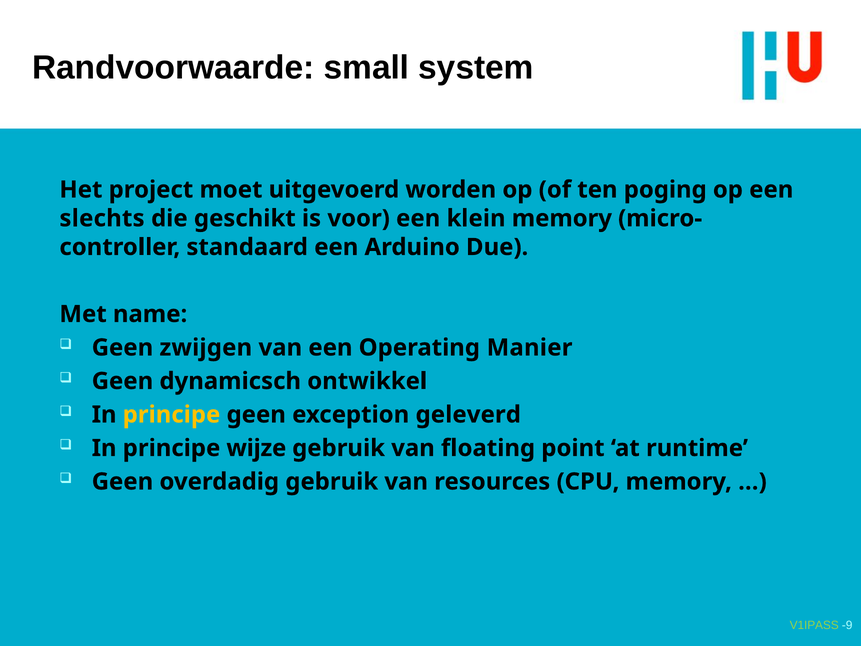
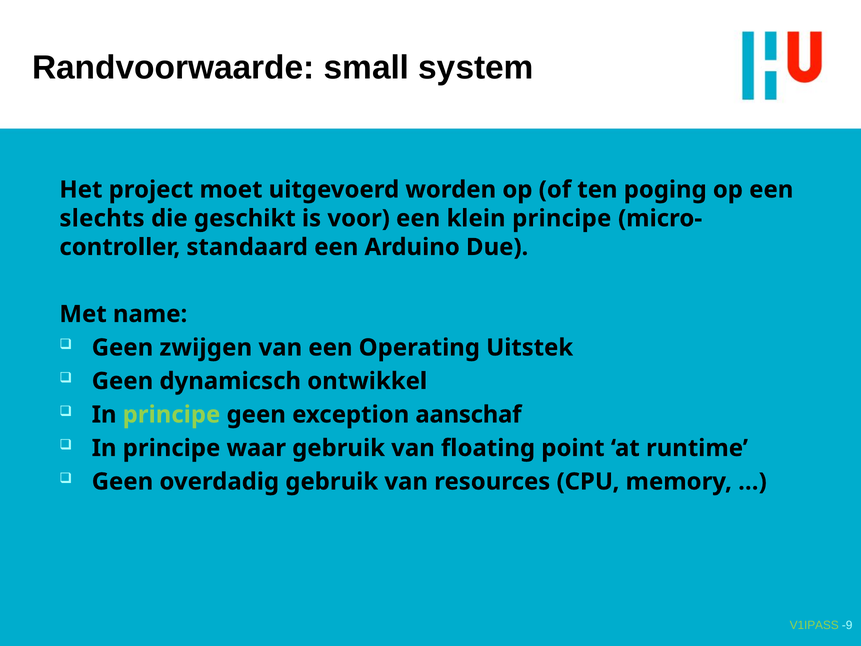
klein memory: memory -> principe (562, 218)
Manier: Manier -> Uitstek (530, 347)
principe colour: yellow -> light green (172, 414)
geleverd: geleverd -> aanschaf (468, 414)
wijze: wijze -> waar (256, 448)
